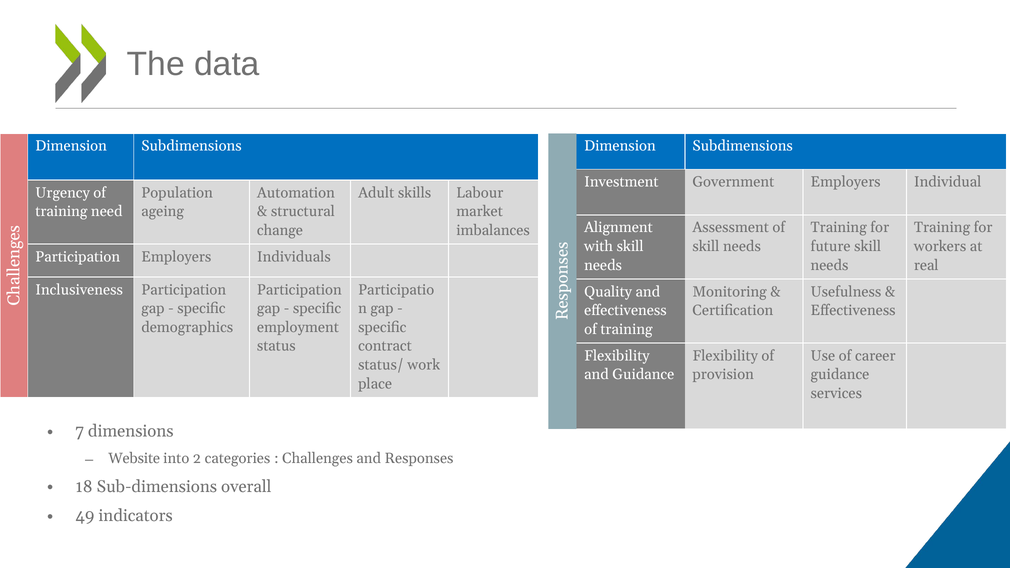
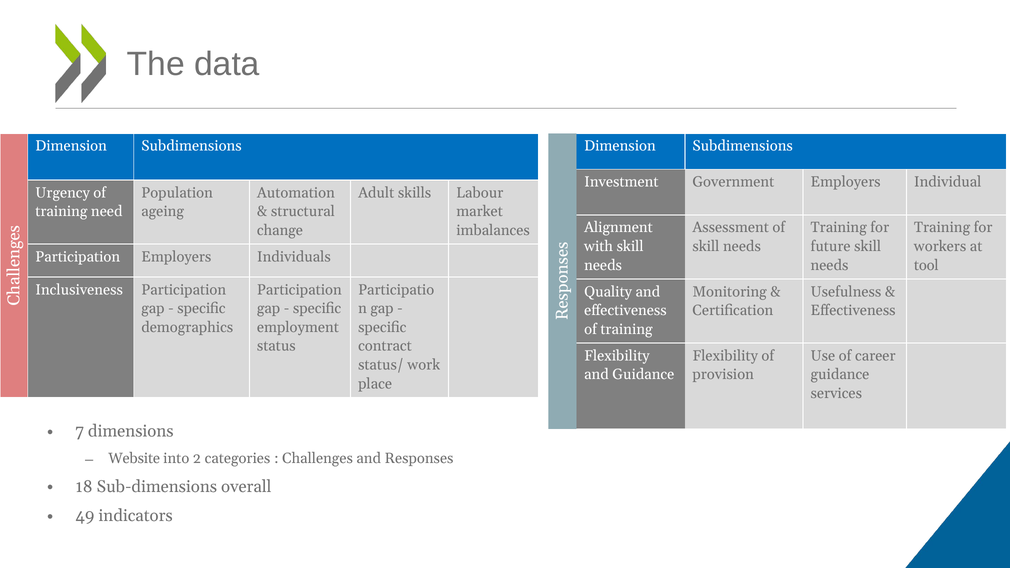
real: real -> tool (926, 265)
